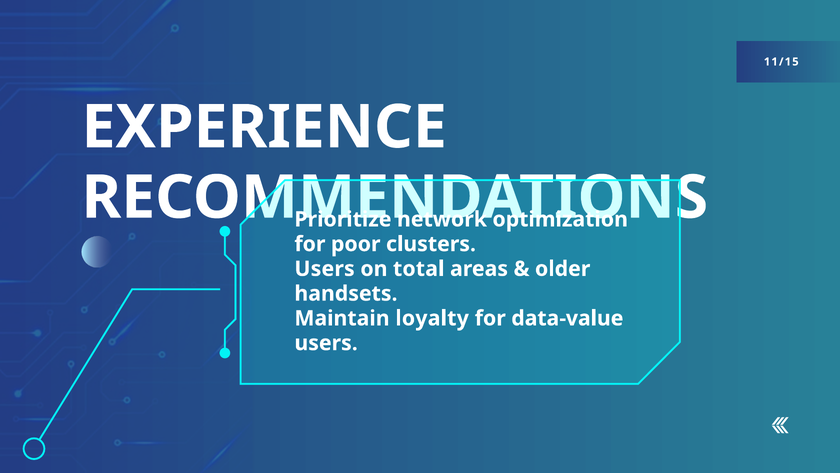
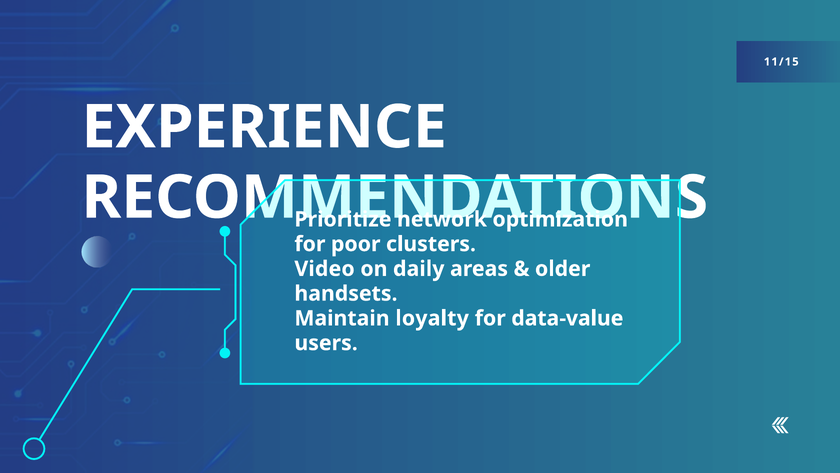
Users: Users -> Video (325, 269)
total: total -> daily (419, 269)
